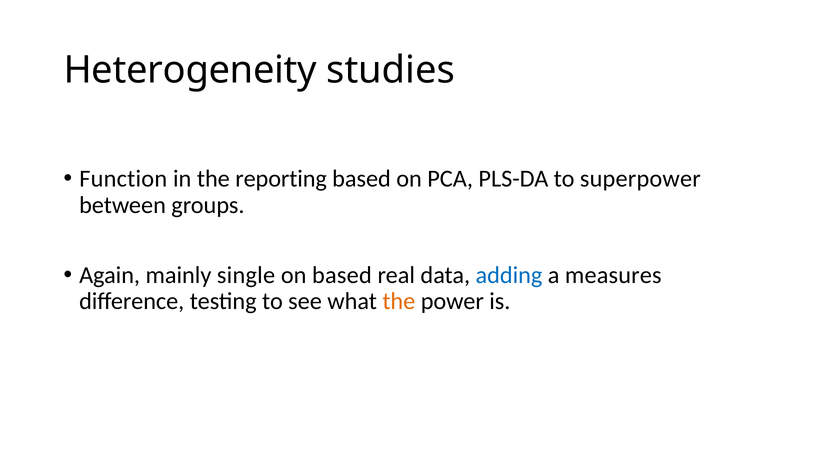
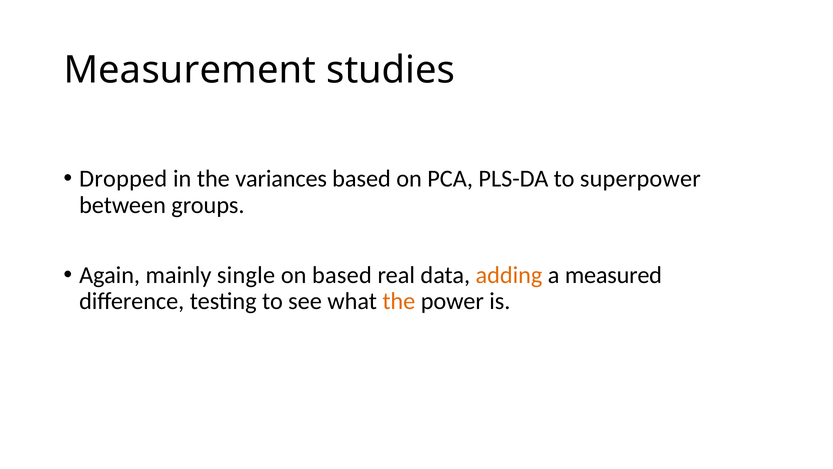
Heterogeneity: Heterogeneity -> Measurement (190, 70)
Function: Function -> Dropped (123, 179)
reporting: reporting -> variances (281, 179)
adding colour: blue -> orange (509, 275)
measures: measures -> measured (613, 275)
